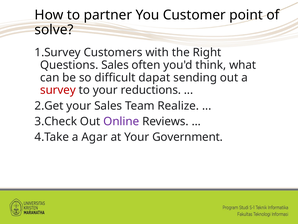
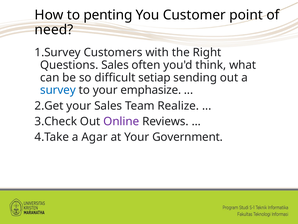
partner: partner -> penting (108, 15)
solve: solve -> need (54, 30)
dapat: dapat -> setiap (154, 77)
survey colour: red -> blue (58, 90)
reductions: reductions -> emphasize (151, 90)
